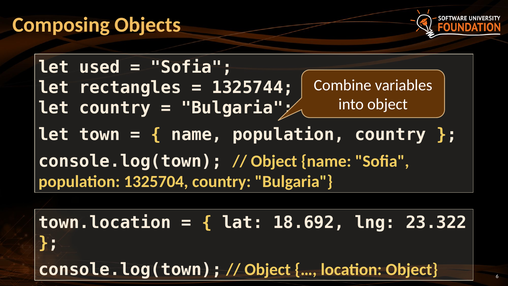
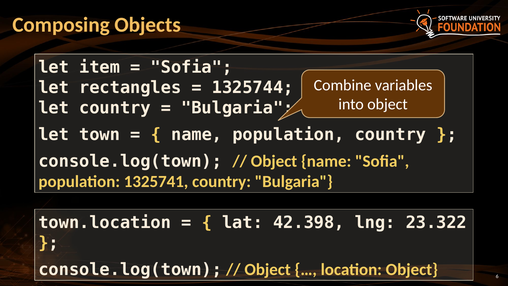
used: used -> item (100, 67)
1325704: 1325704 -> 1325741 (156, 182)
18.692: 18.692 -> 42.398 (309, 222)
